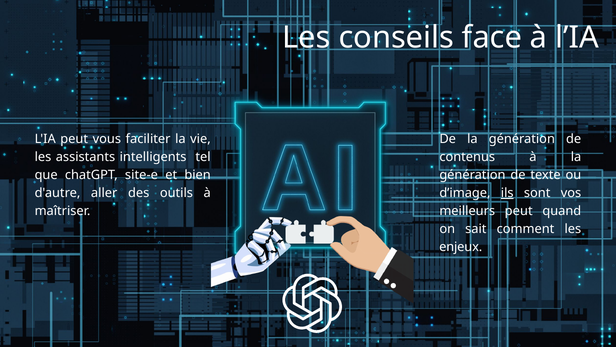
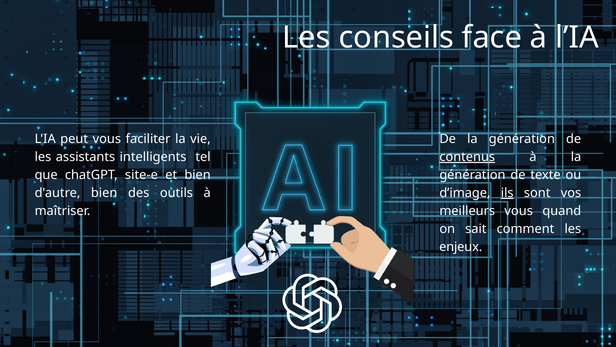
contenus underline: none -> present (467, 157)
d'autre aller: aller -> bien (104, 193)
meilleurs peut: peut -> vous (519, 211)
